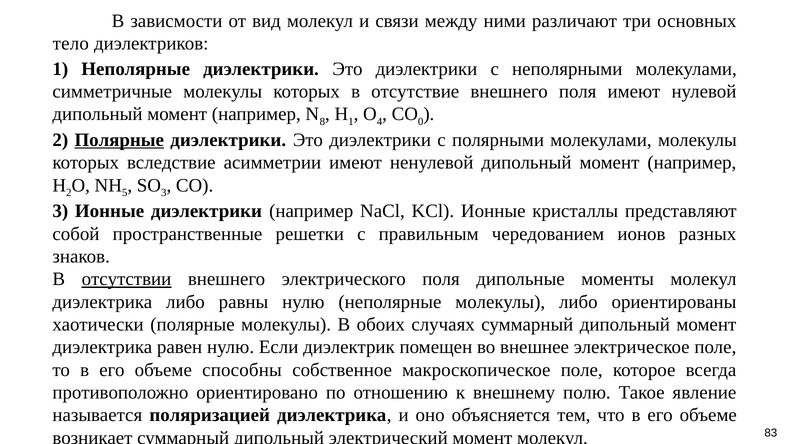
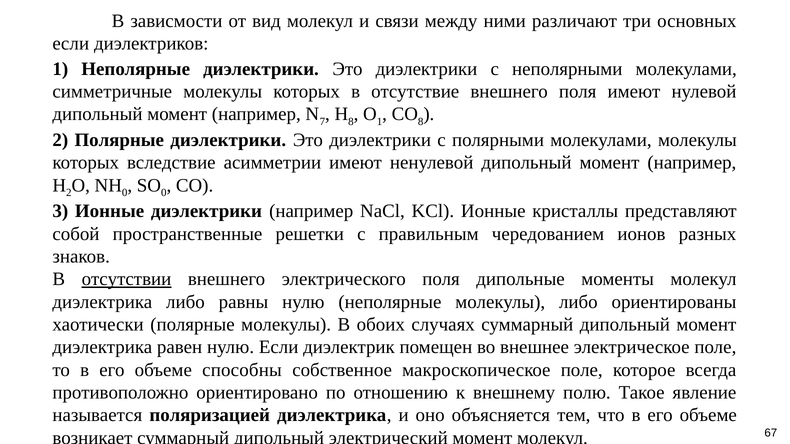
тело: тело -> если (71, 44)
8: 8 -> 7 (322, 122)
1: 1 -> 8 (351, 122)
4: 4 -> 1 (380, 122)
CO 0: 0 -> 8 (421, 122)
Полярные underline: present -> none (119, 140)
5: 5 -> 0 (125, 193)
3: 3 -> 0 (164, 193)
83: 83 -> 67 (771, 433)
